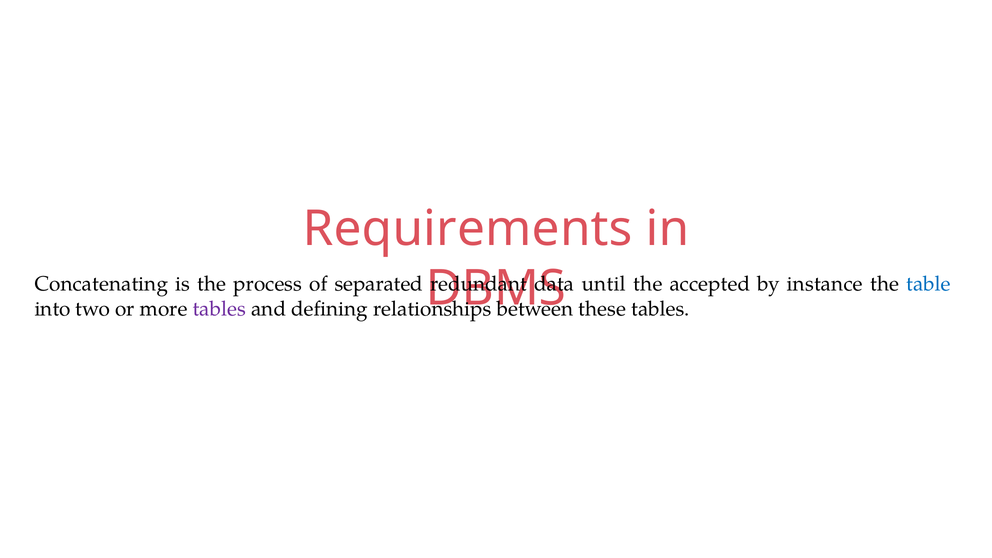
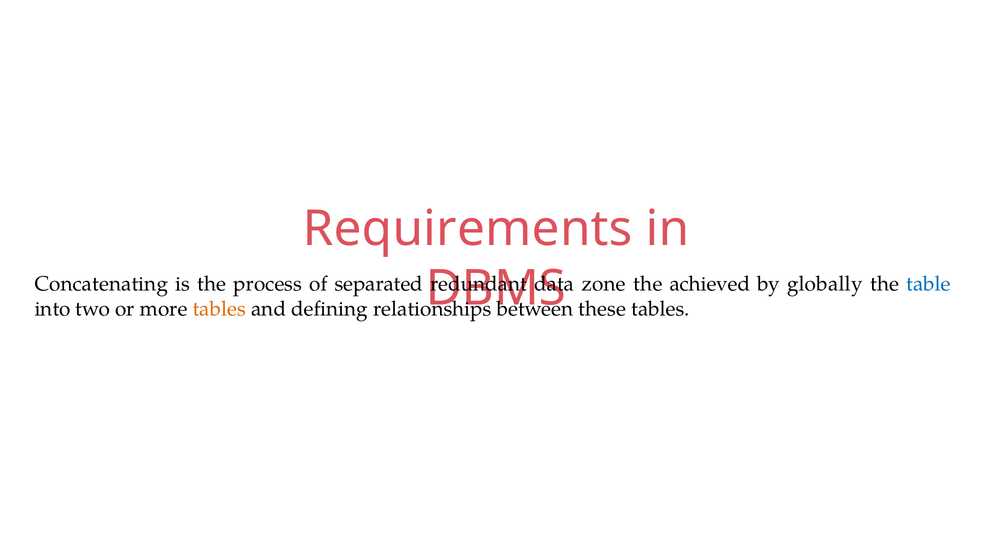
until: until -> zone (604, 284)
accepted: accepted -> achieved (710, 284)
instance: instance -> globally (825, 284)
tables colour: purple -> orange (219, 309)
